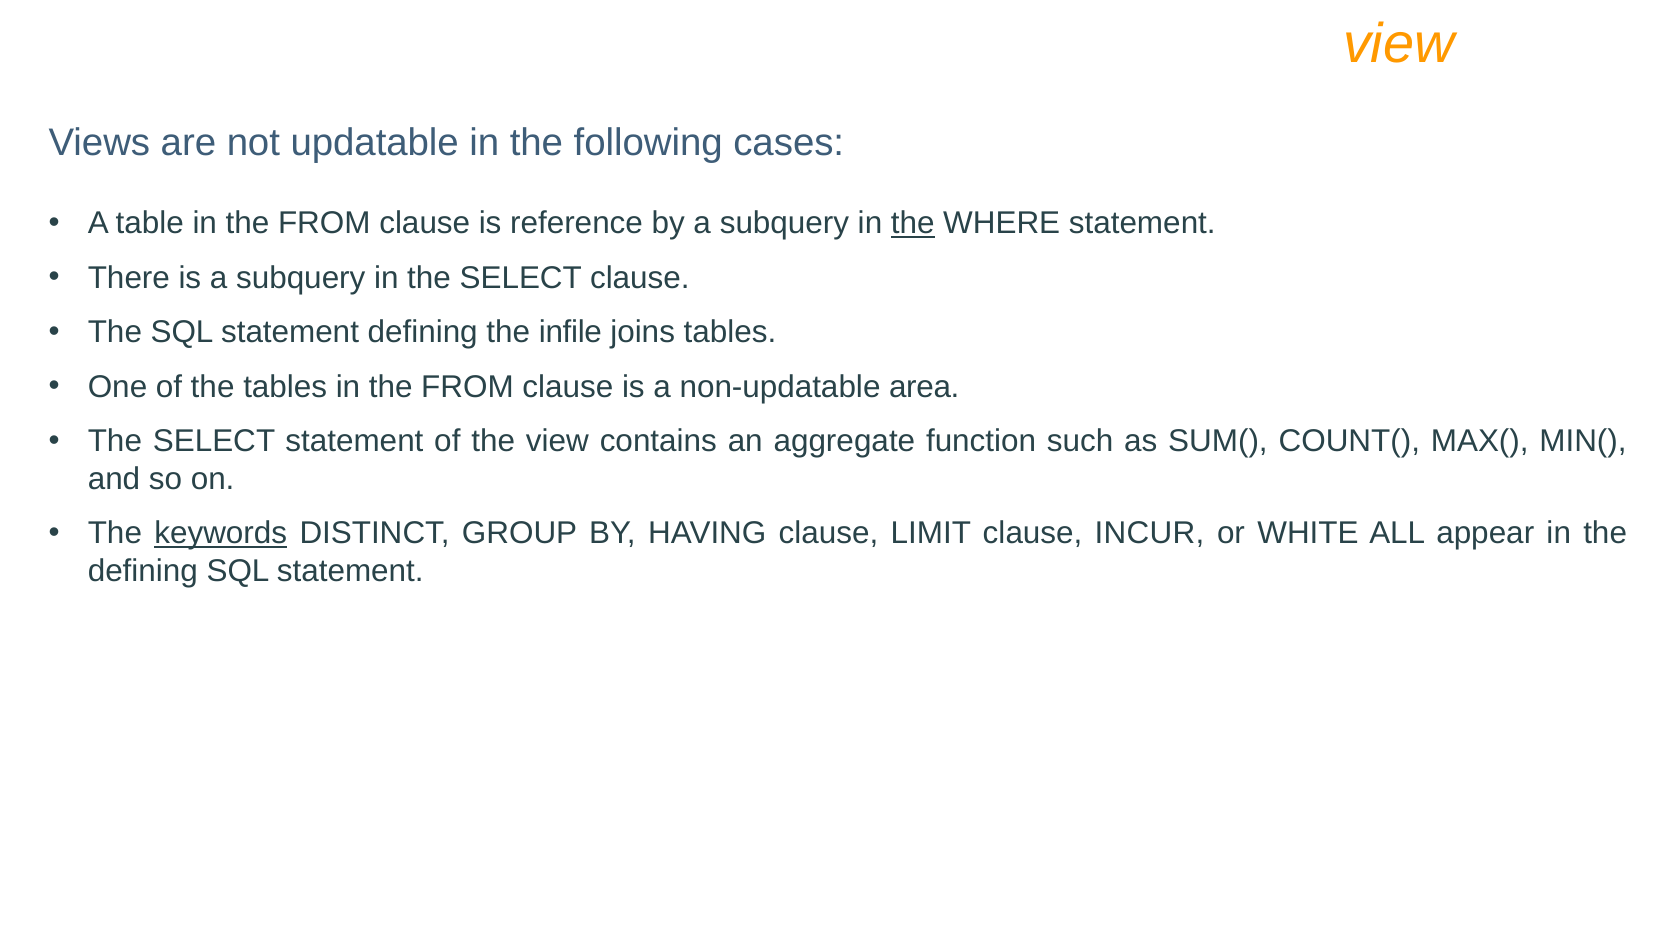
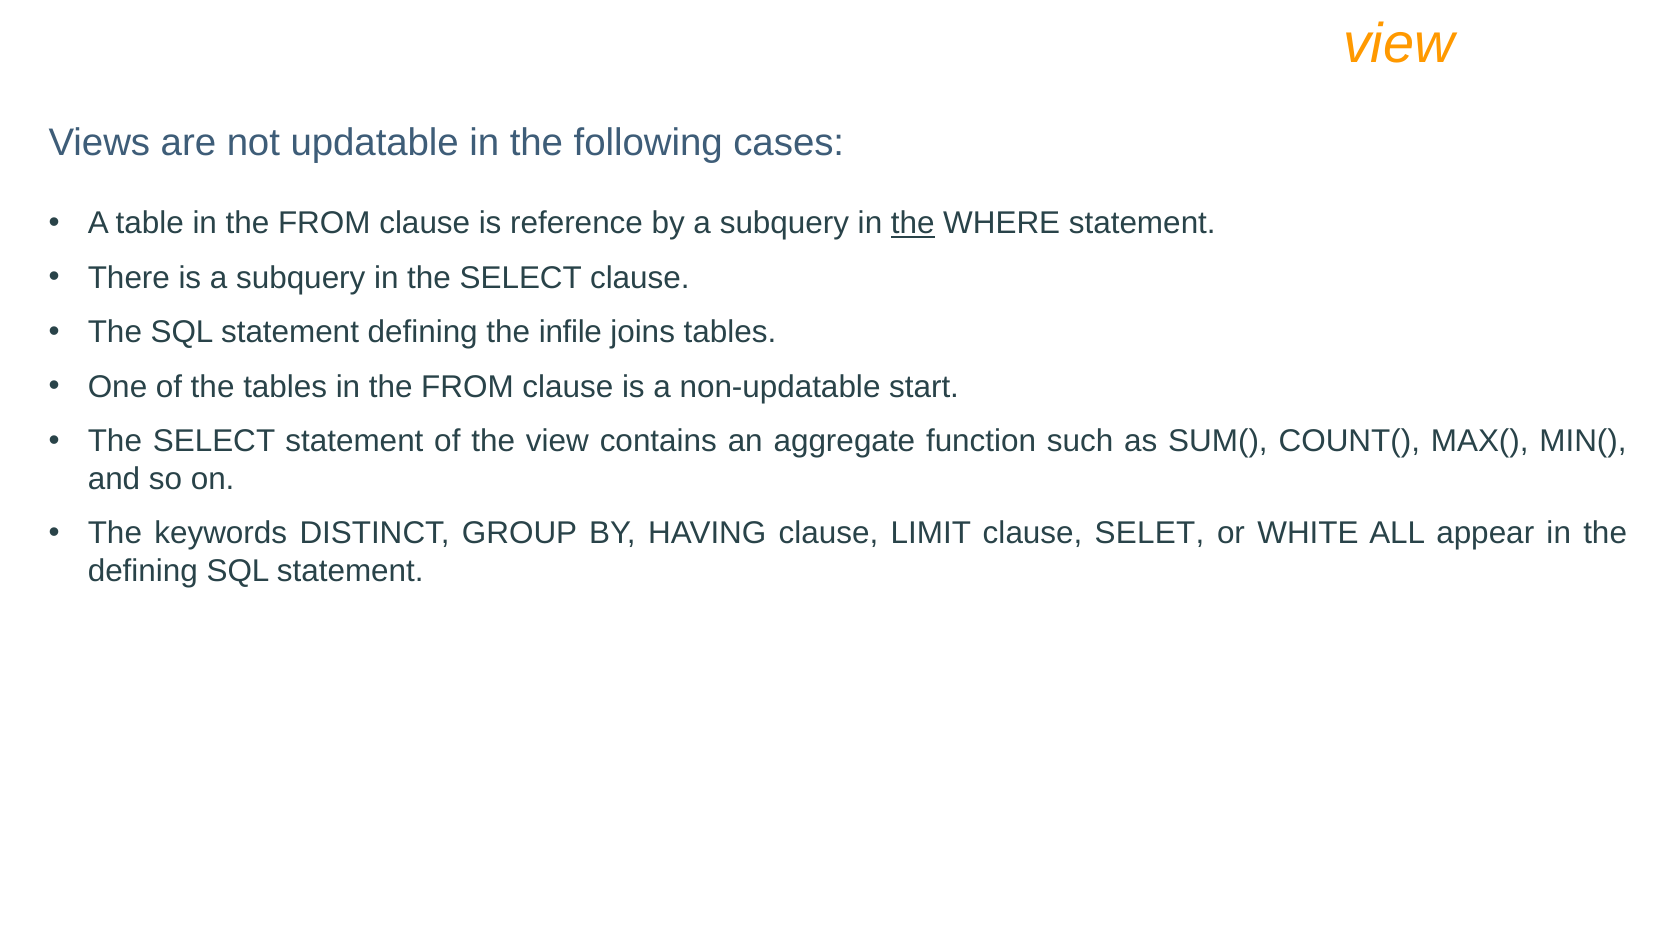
area: area -> start (924, 387)
keywords underline: present -> none (221, 534)
INCUR: INCUR -> SELET (1150, 534)
